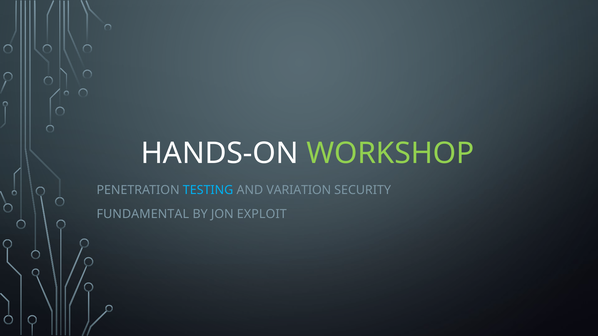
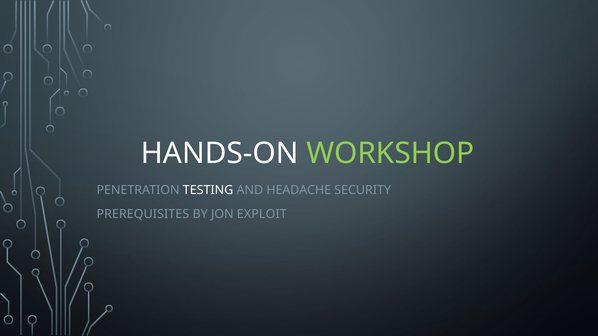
TESTING colour: light blue -> white (208, 190)
VARIATION: VARIATION -> HEADACHE (299, 190)
FUNDAMENTAL: FUNDAMENTAL -> PREREQUISITES (143, 214)
